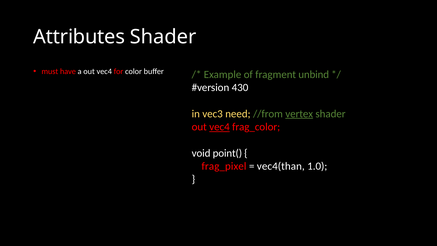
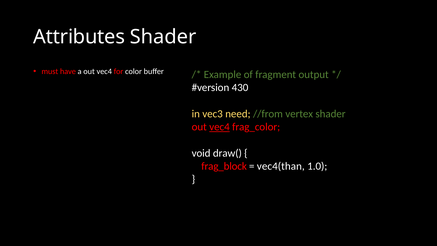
unbind: unbind -> output (314, 74)
vertex underline: present -> none (299, 114)
point(: point( -> draw( (227, 153)
frag_pixel: frag_pixel -> frag_block (224, 166)
